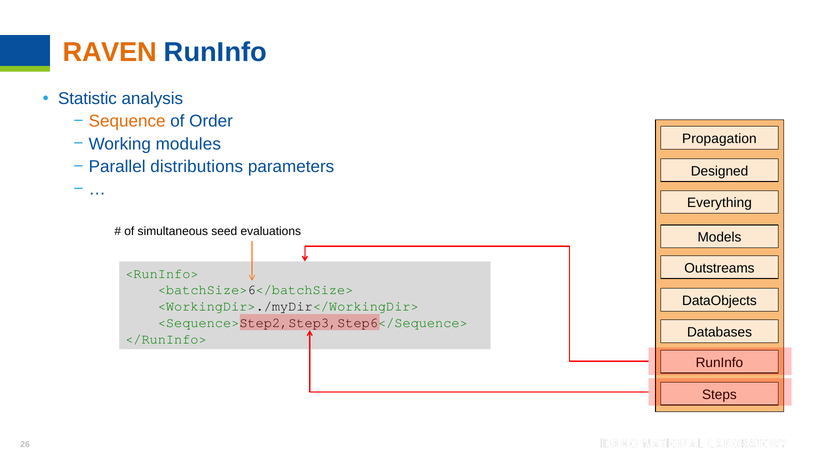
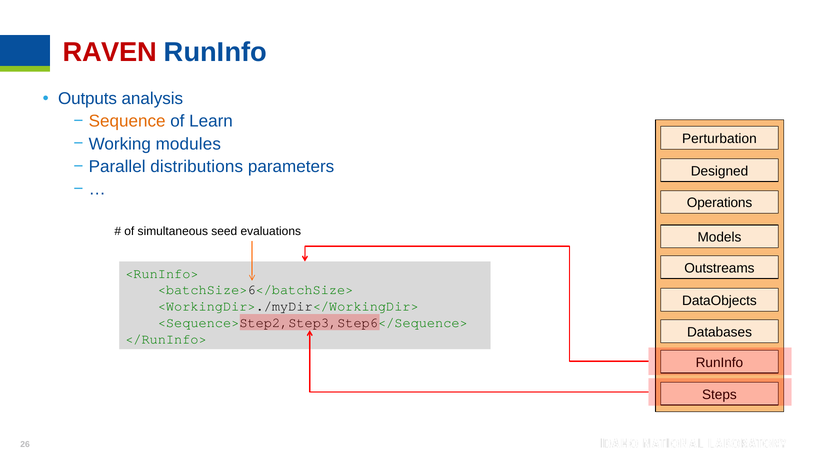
RAVEN colour: orange -> red (110, 52)
Statistic: Statistic -> Outputs (87, 99)
Order: Order -> Learn (211, 121)
Propagation: Propagation -> Perturbation (719, 139)
Everything: Everything -> Operations (720, 203)
